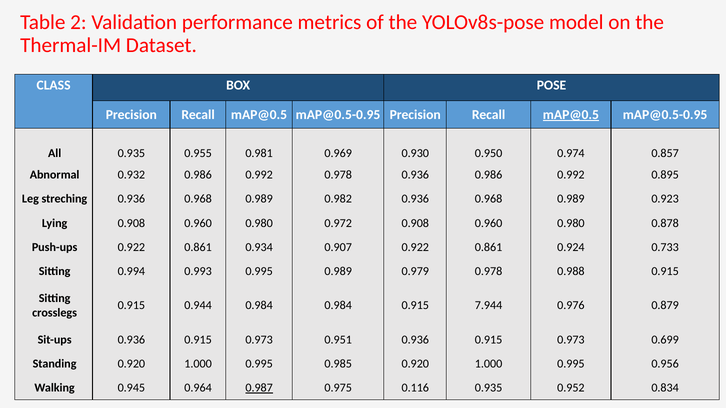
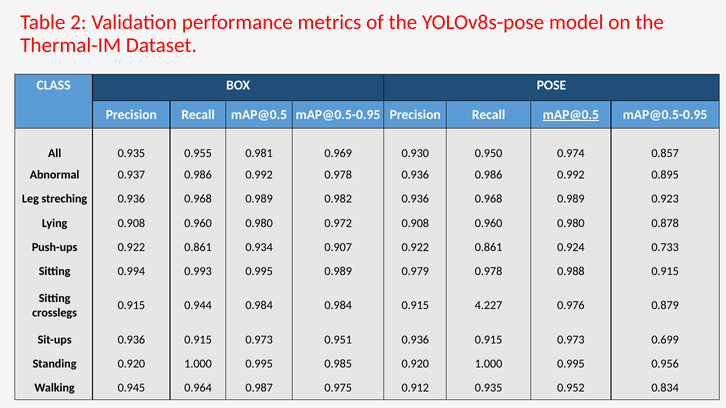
0.932: 0.932 -> 0.937 (131, 175)
7.944: 7.944 -> 4.227 (489, 306)
0.987 underline: present -> none (259, 388)
0.116: 0.116 -> 0.912 (415, 388)
